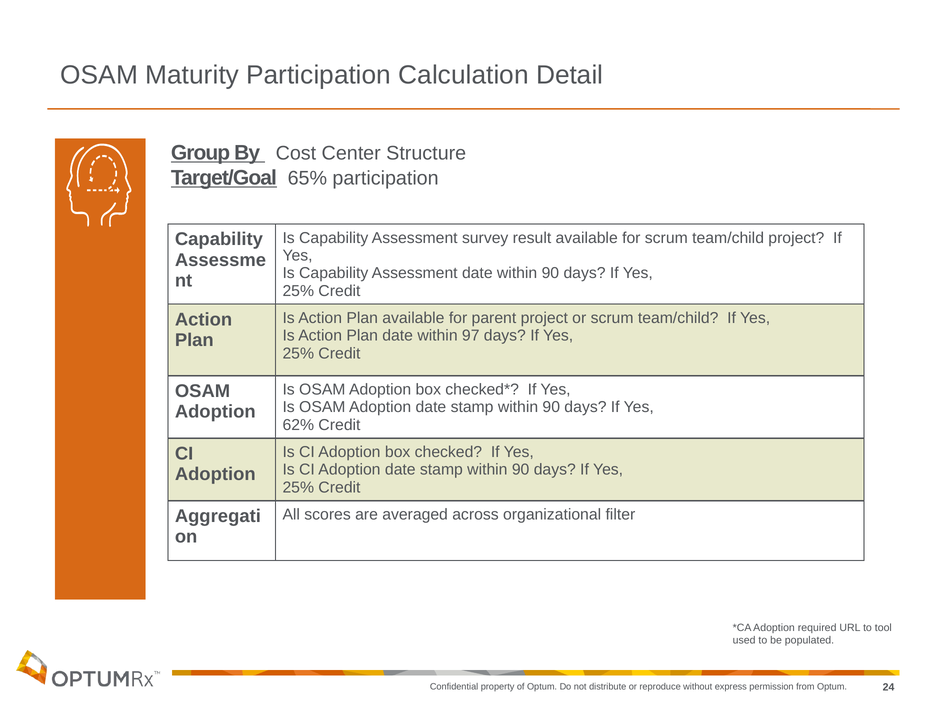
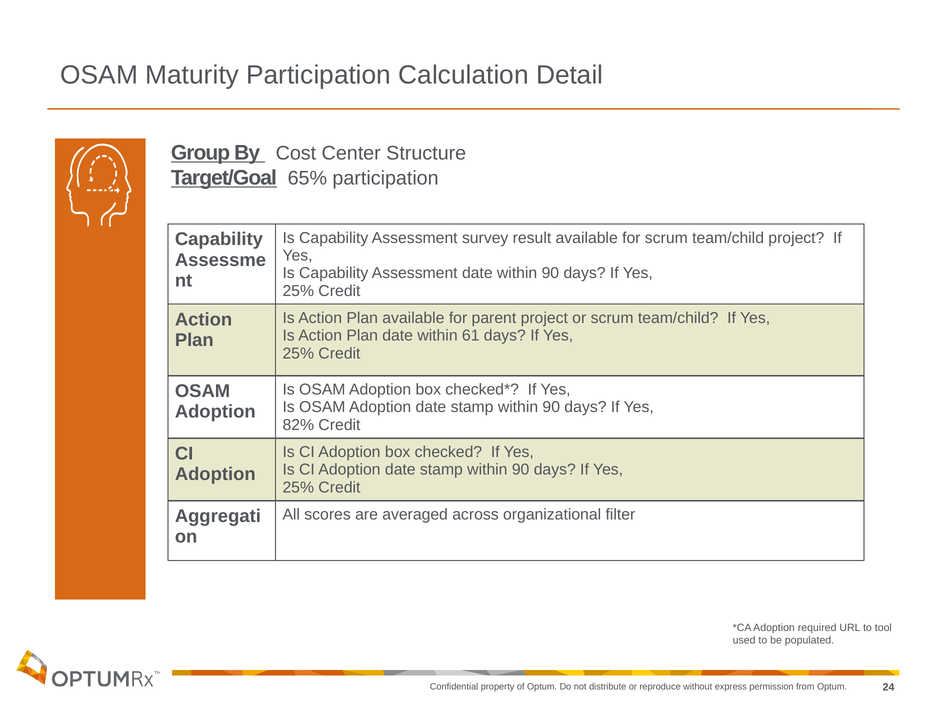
97: 97 -> 61 (471, 336)
62%: 62% -> 82% (298, 425)
